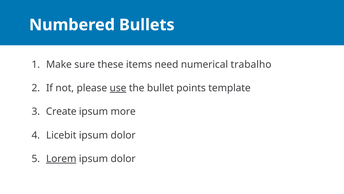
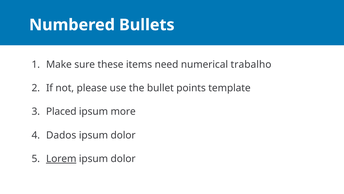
use underline: present -> none (118, 88)
Create: Create -> Placed (61, 111)
Licebit: Licebit -> Dados (61, 135)
